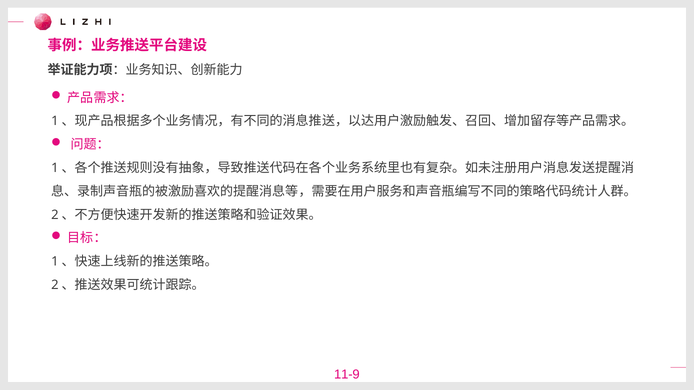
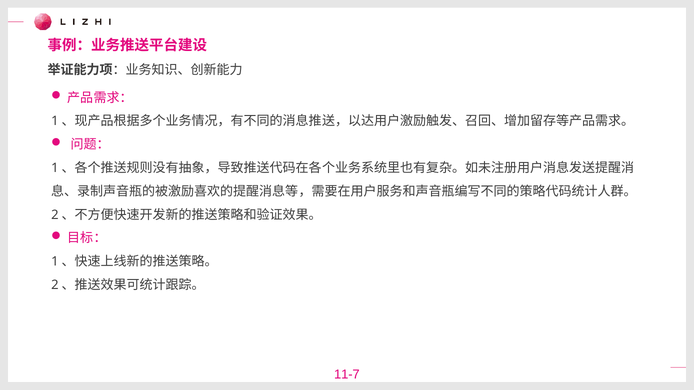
11-9: 11-9 -> 11-7 (347, 375)
